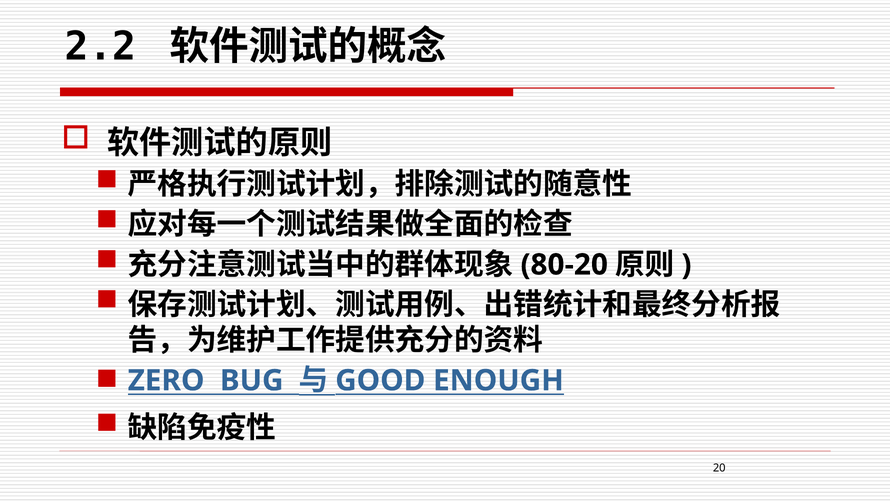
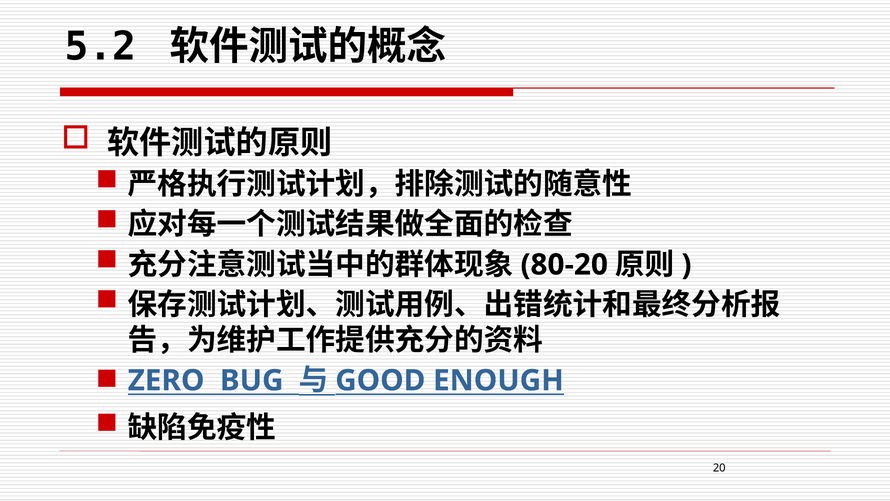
2.2: 2.2 -> 5.2 (101, 46)
